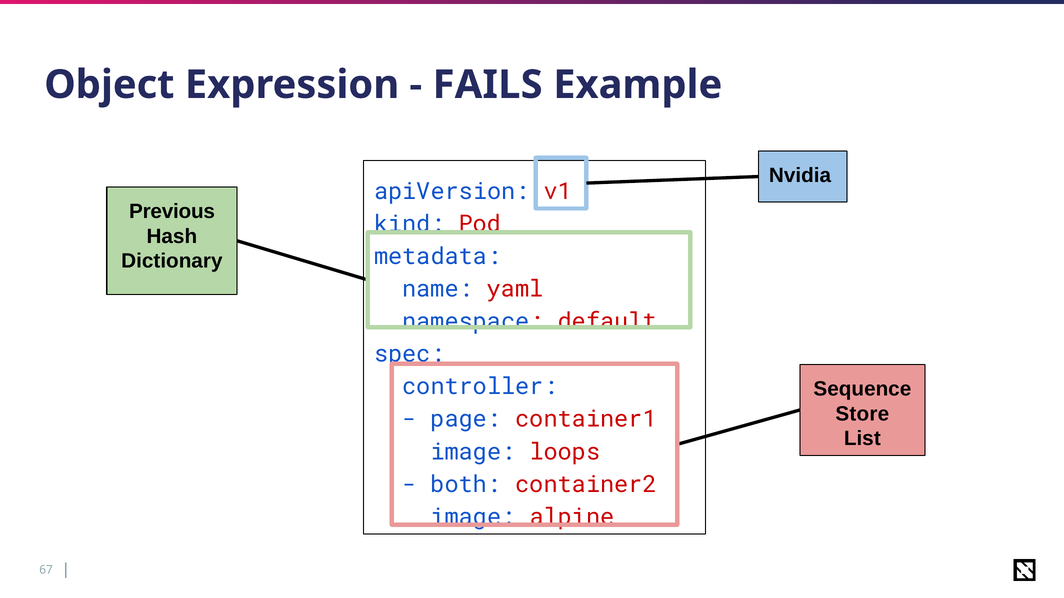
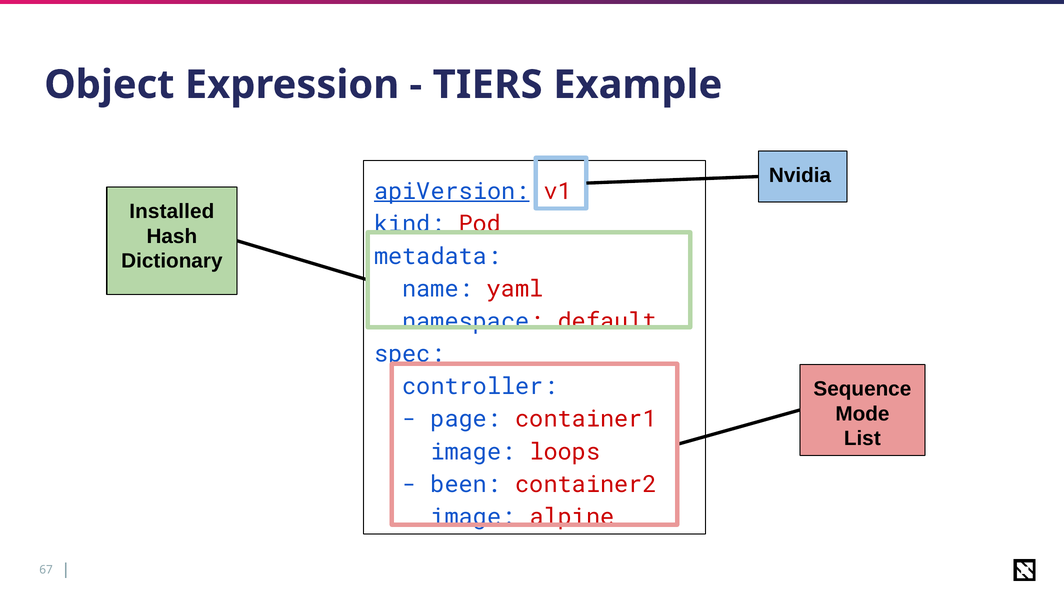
FAILS: FAILS -> TIERS (488, 85)
apiVersion underline: none -> present (452, 191)
Previous: Previous -> Installed (172, 212)
Store: Store -> Mode (862, 414)
both: both -> been (466, 485)
